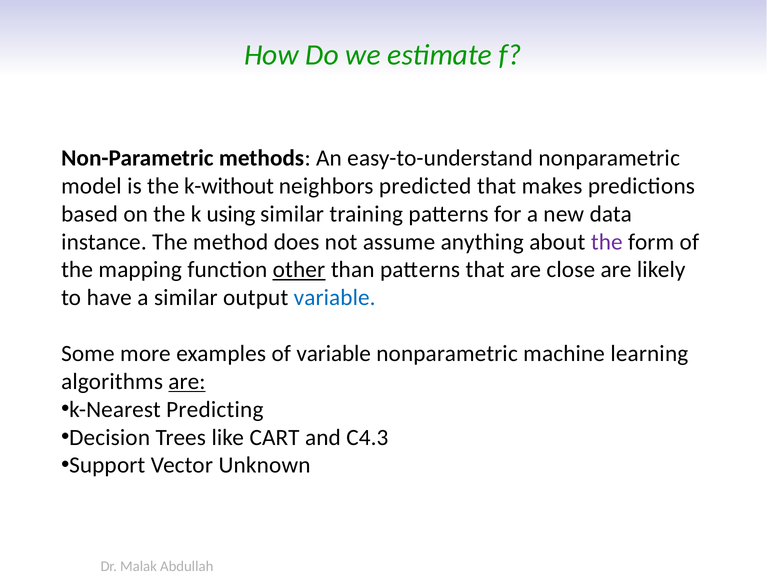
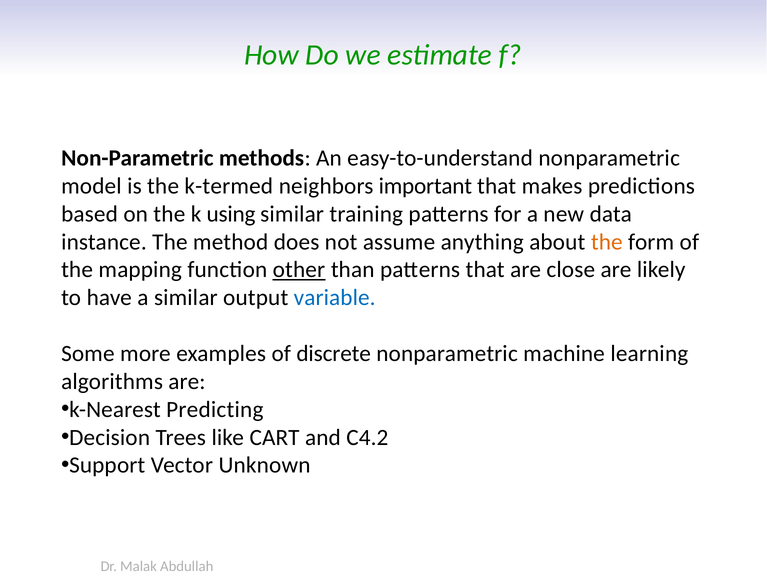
k-without: k-without -> k-termed (229, 186)
predicted: predicted -> important (425, 186)
the colour: purple -> orange (607, 242)
of variable: variable -> discrete (334, 353)
are underline: present -> none (187, 381)
C4.3: C4.3 -> C4.2 (367, 437)
